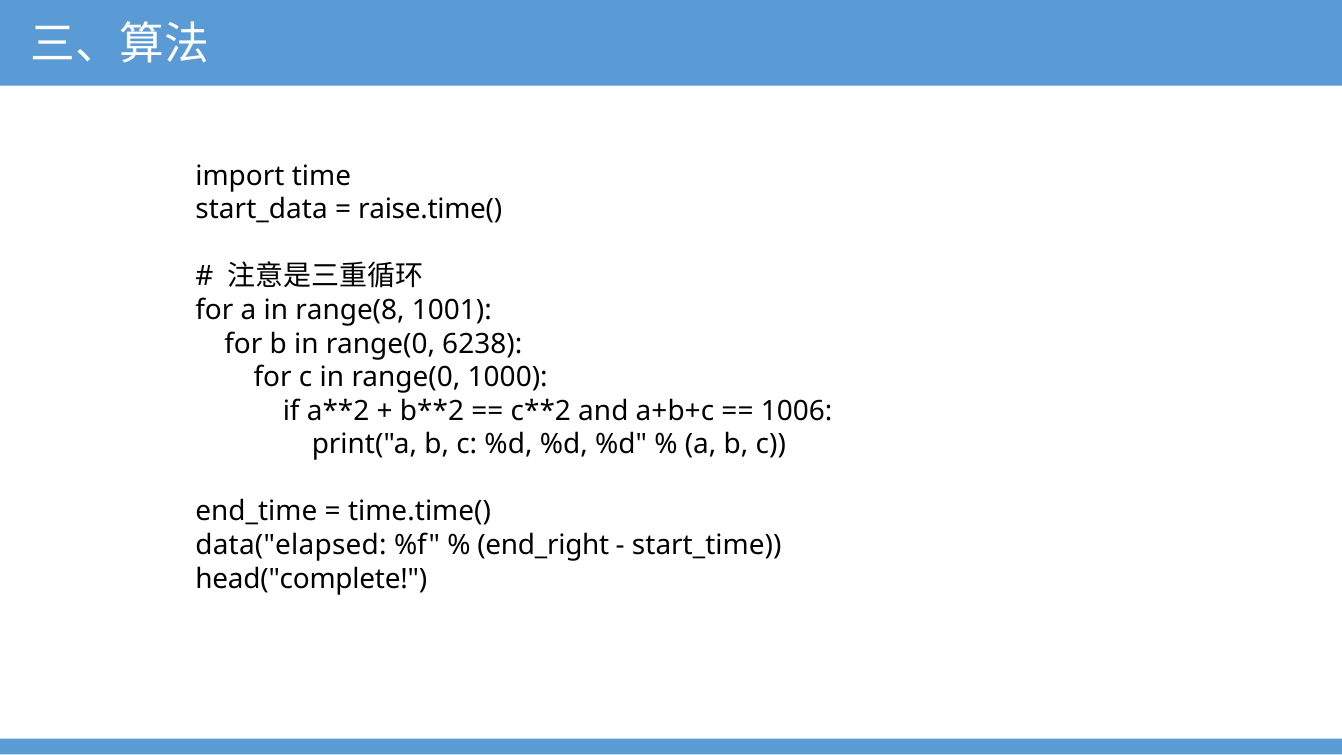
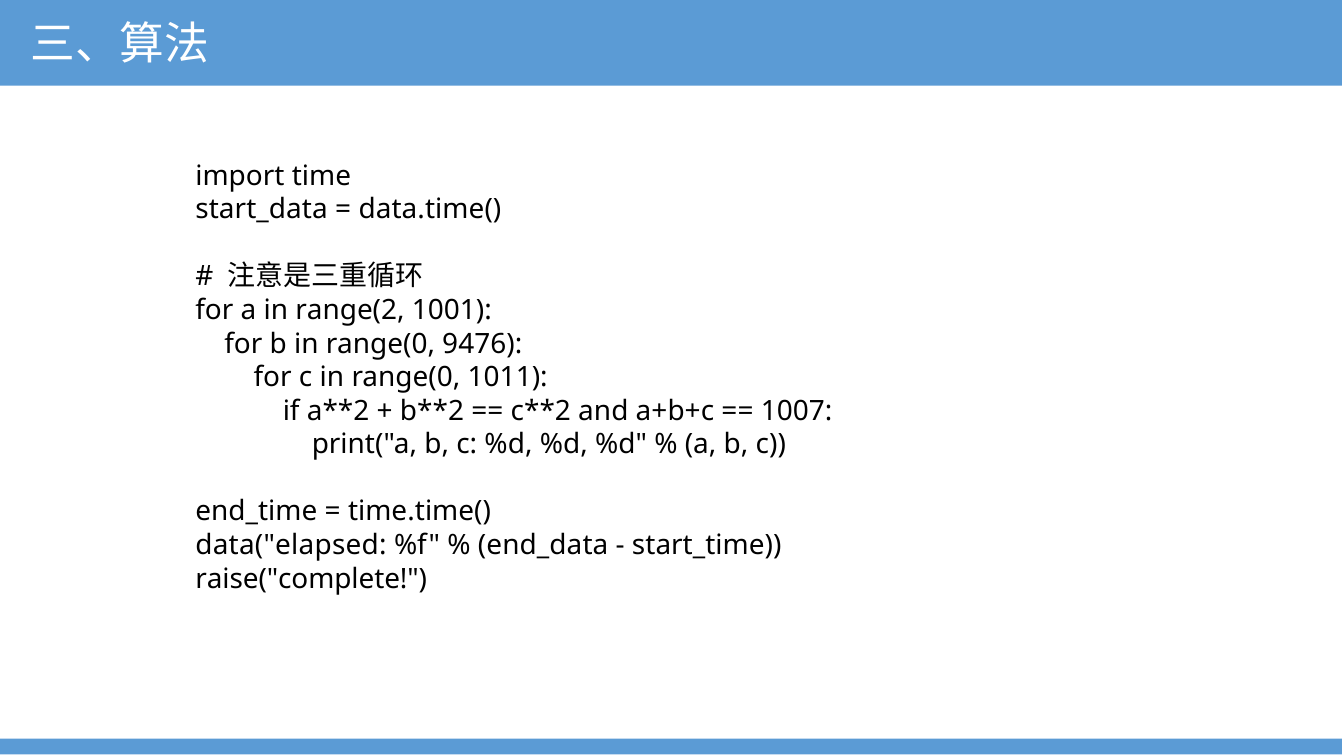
raise.time(: raise.time( -> data.time( (430, 210)
range(8: range(8 -> range(2 (350, 310)
6238: 6238 -> 9476 (482, 344)
1000: 1000 -> 1011 (508, 377)
1006: 1006 -> 1007 (797, 411)
end_right: end_right -> end_data (543, 545)
head("complete: head("complete -> raise("complete (311, 579)
